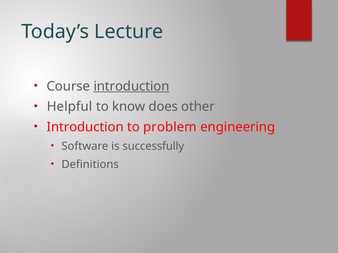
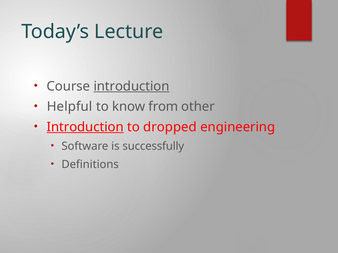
does: does -> from (163, 107)
Introduction underline: none -> present (85, 127)
problem: problem -> dropped (170, 127)
